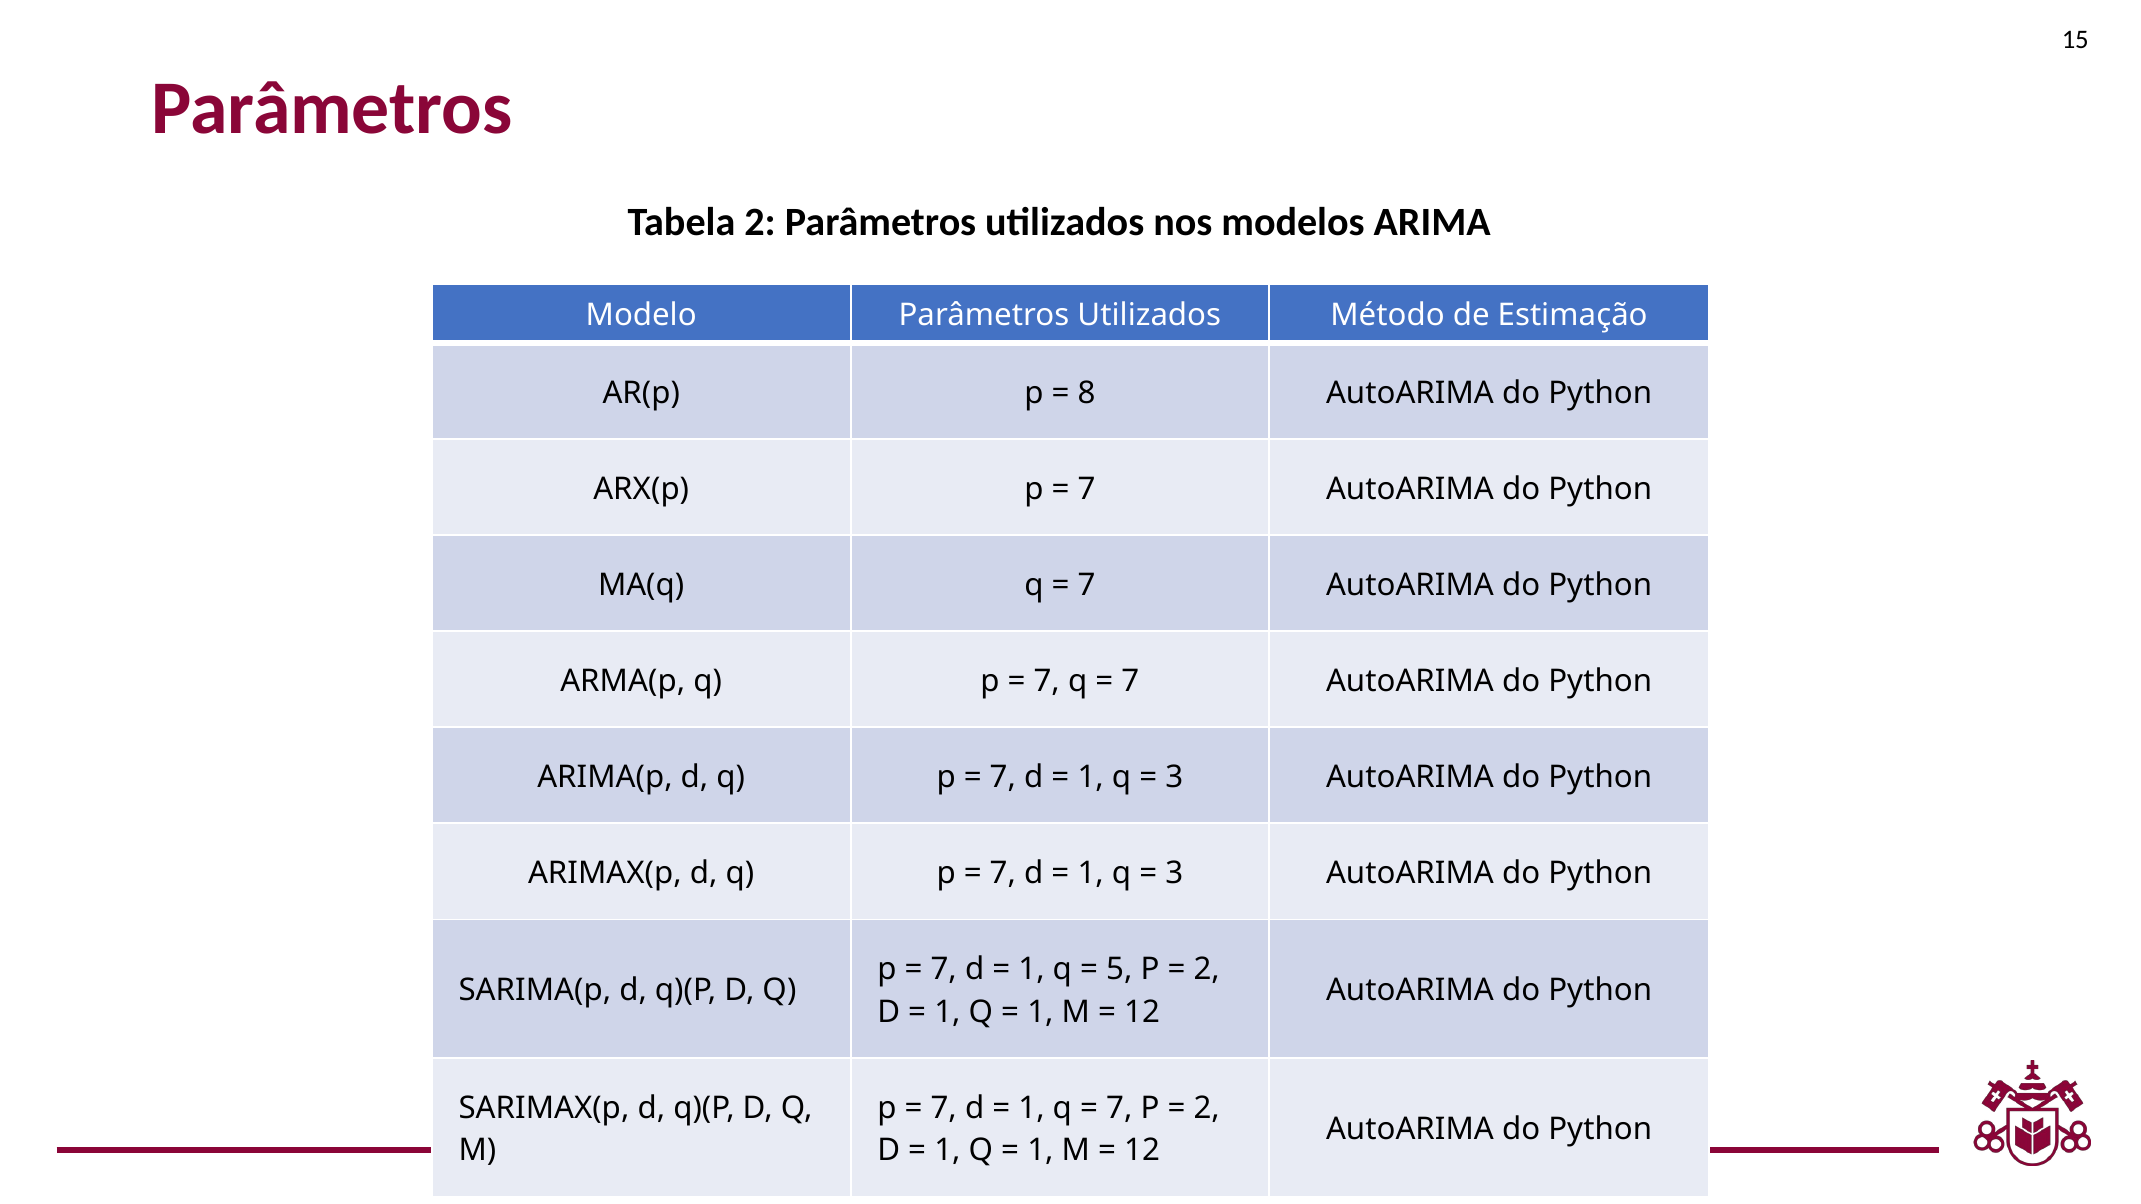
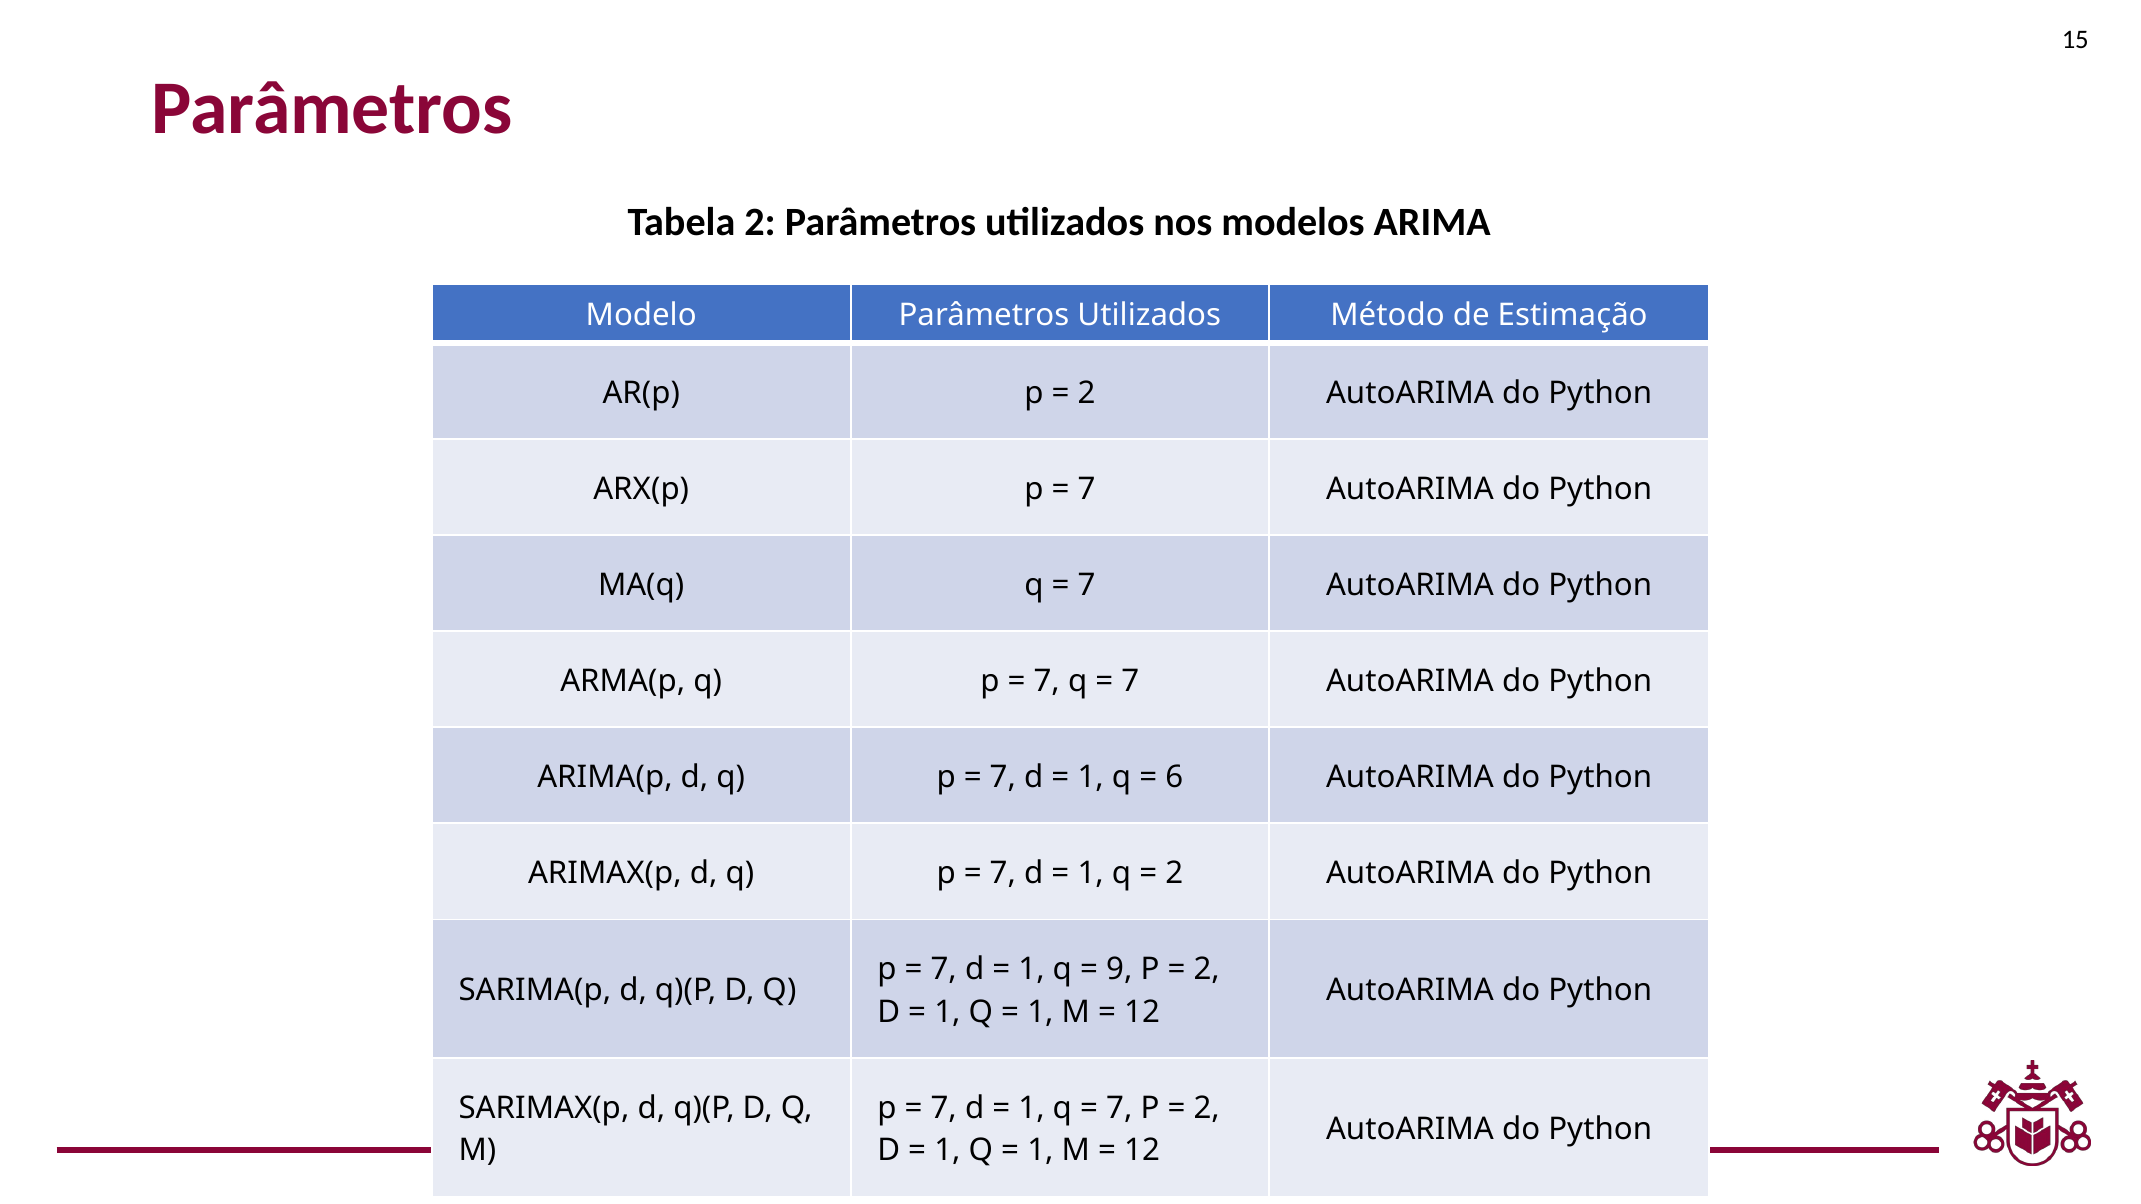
8: 8 -> 2 (1086, 393)
3: 3 -> 6 (1174, 777)
3: 3 -> 2 (1174, 873)
5: 5 -> 9 (1119, 970)
